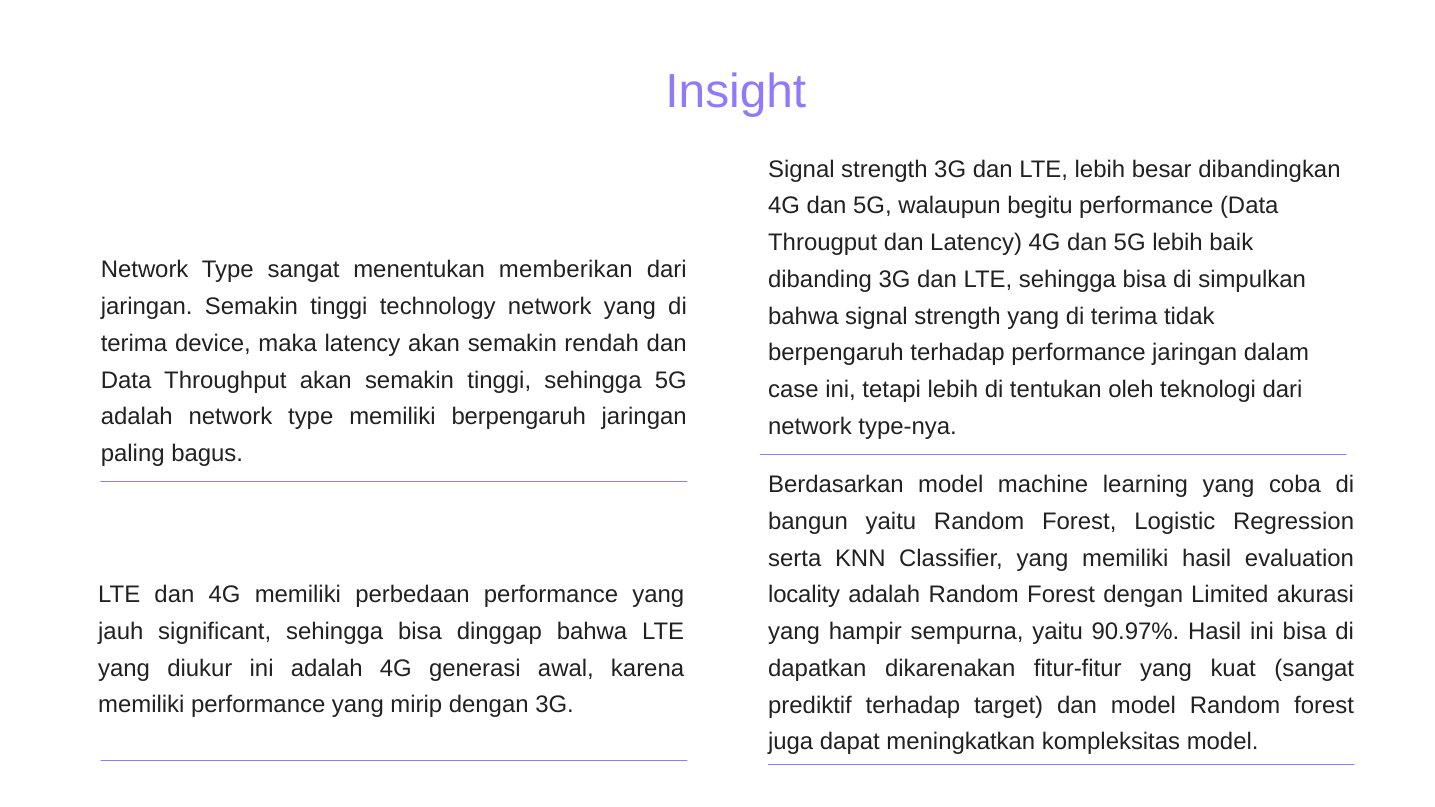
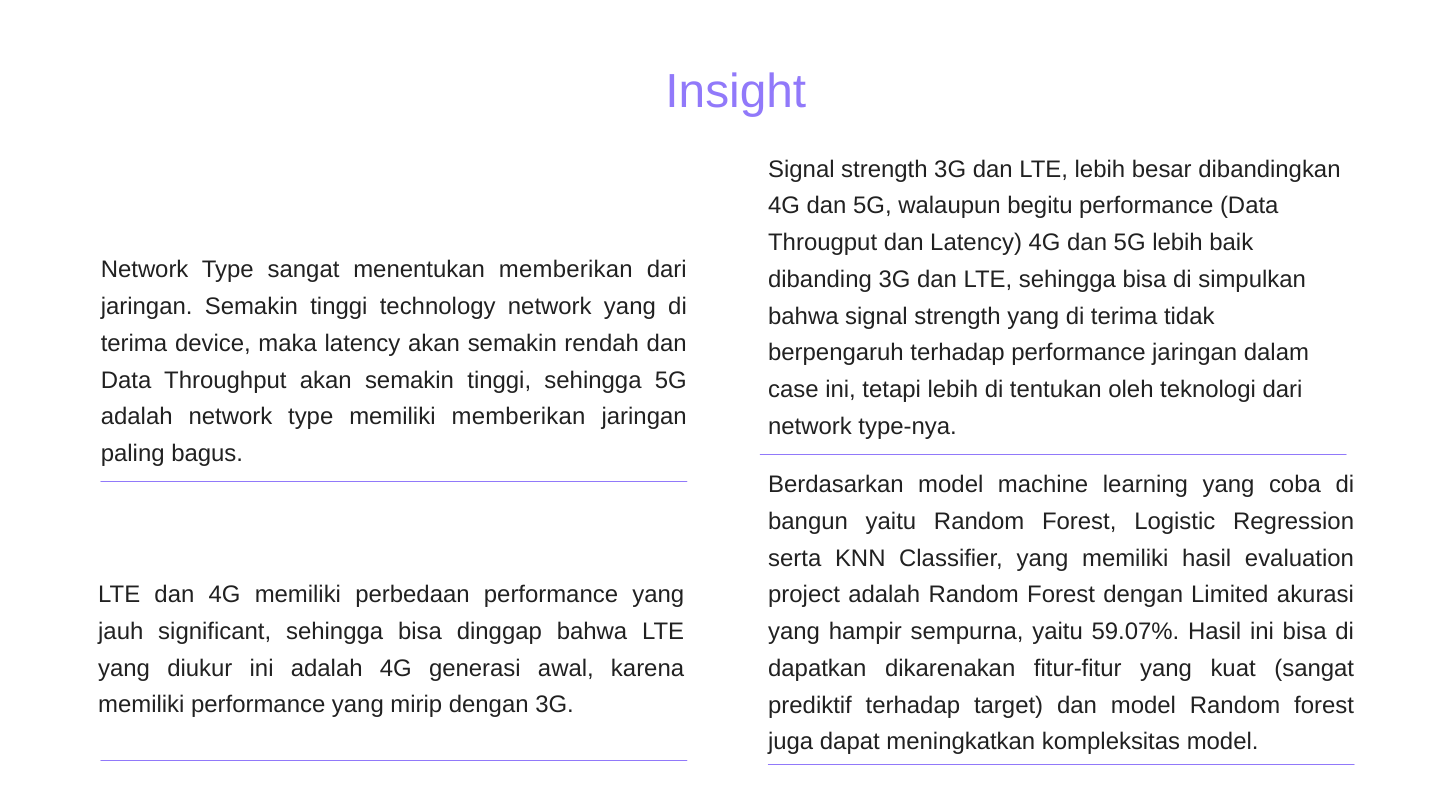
memiliki berpengaruh: berpengaruh -> memberikan (518, 417)
locality: locality -> project (804, 595)
90.97%: 90.97% -> 59.07% (1135, 632)
